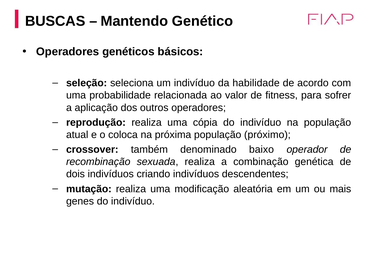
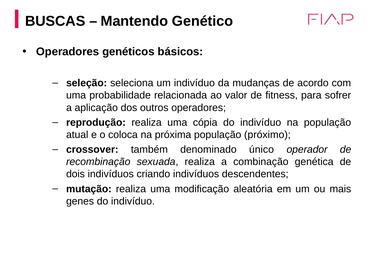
habilidade: habilidade -> mudanças (256, 83)
baixo: baixo -> único (261, 150)
